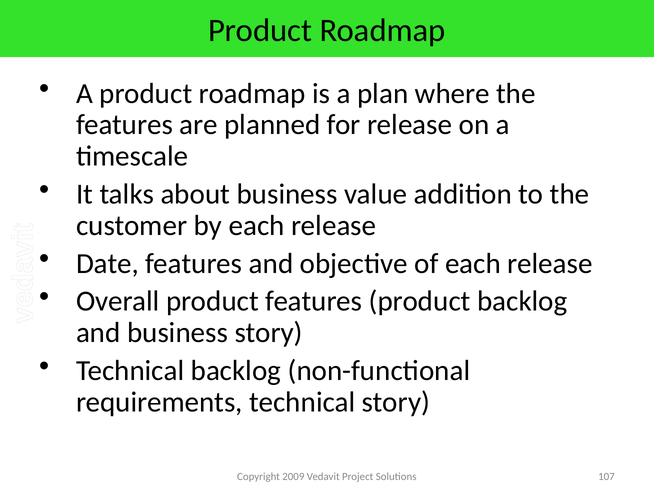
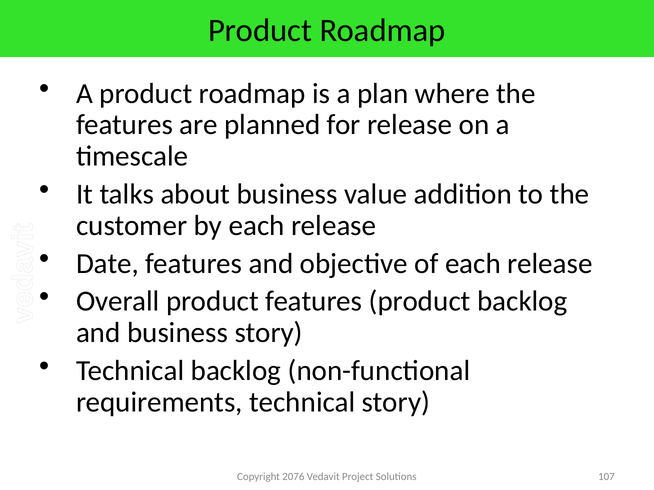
2009: 2009 -> 2076 (293, 477)
